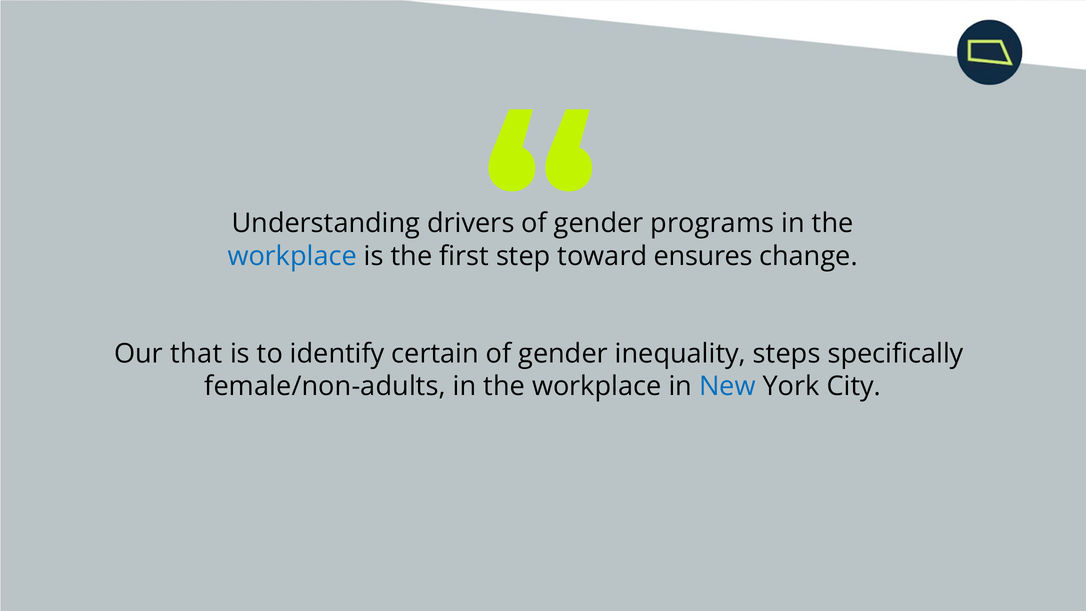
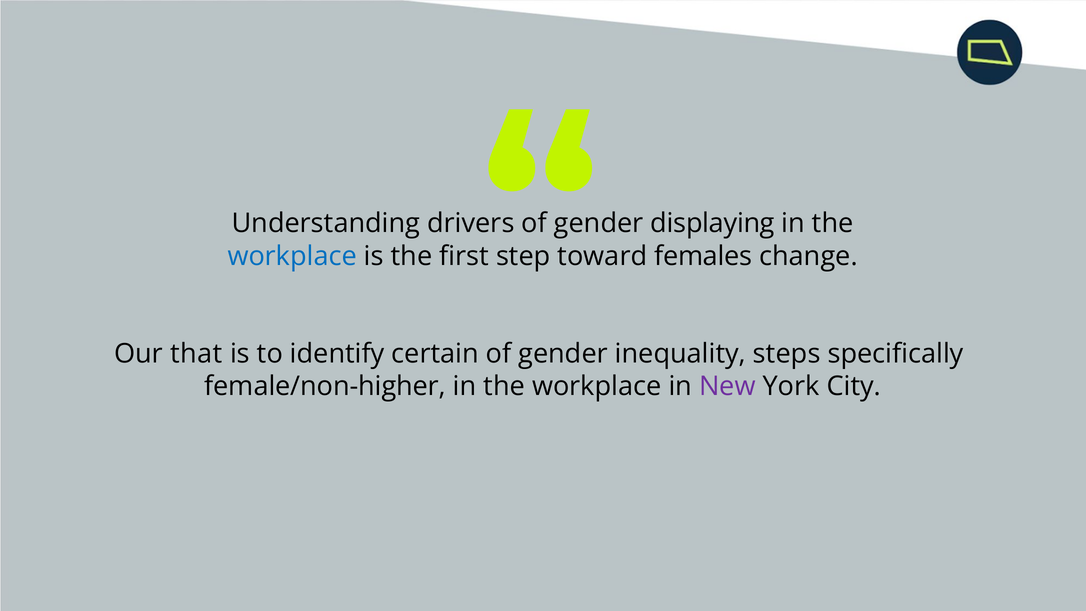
programs: programs -> displaying (713, 223)
ensures: ensures -> females (703, 256)
female/non-adults: female/non-adults -> female/non-higher (325, 386)
New colour: blue -> purple (727, 386)
